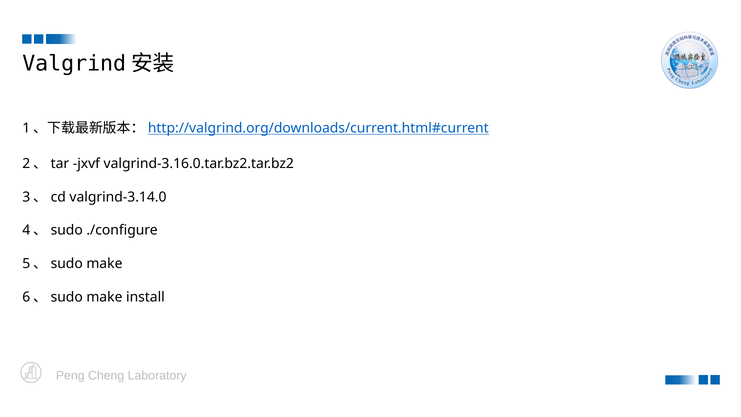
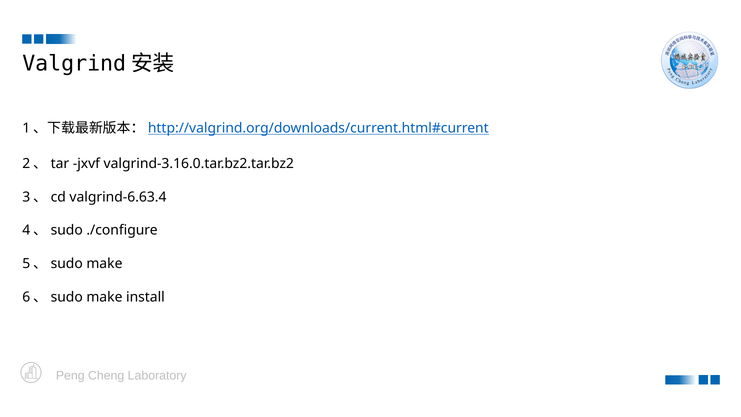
valgrind-3.14.0: valgrind-3.14.0 -> valgrind-6.63.4 (118, 197)
